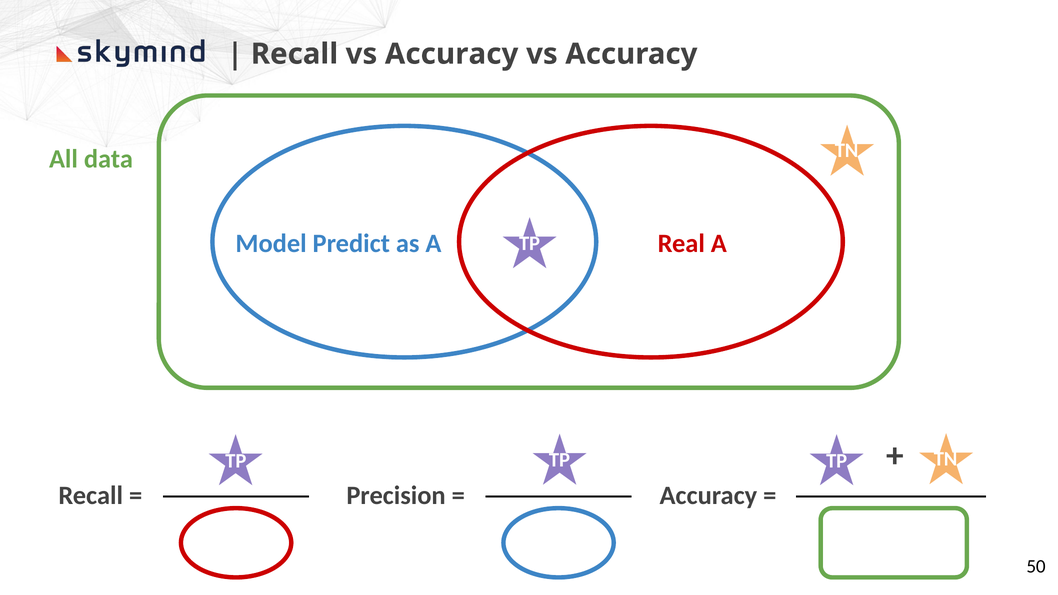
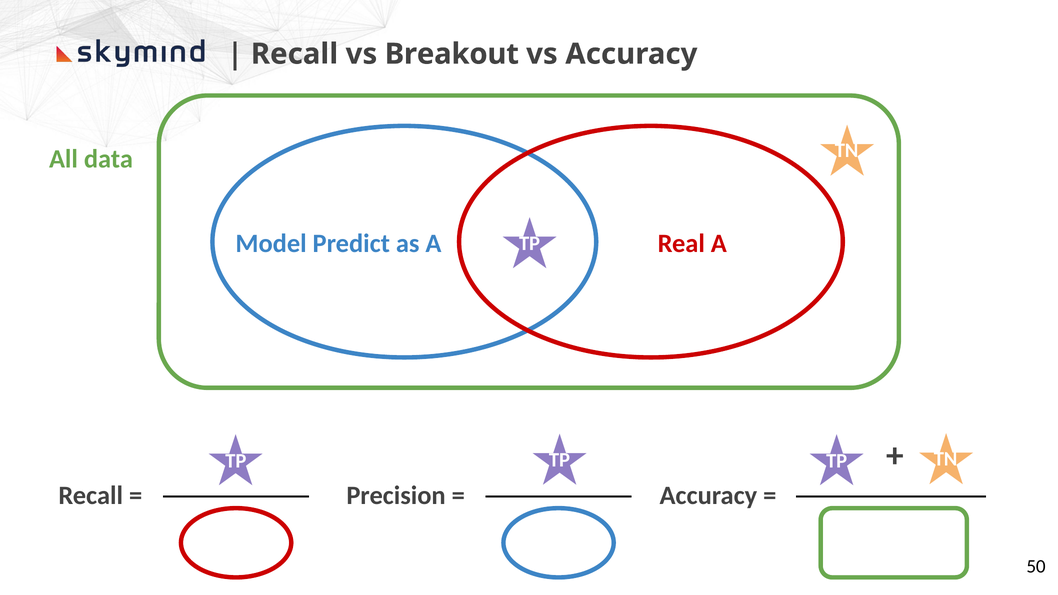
Recall vs Accuracy: Accuracy -> Breakout (452, 54)
